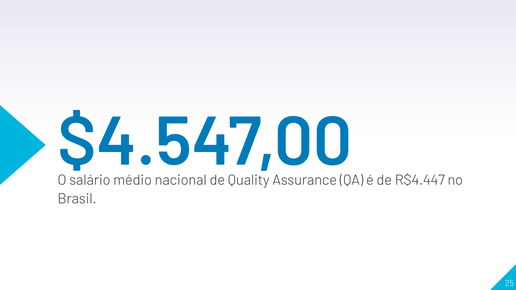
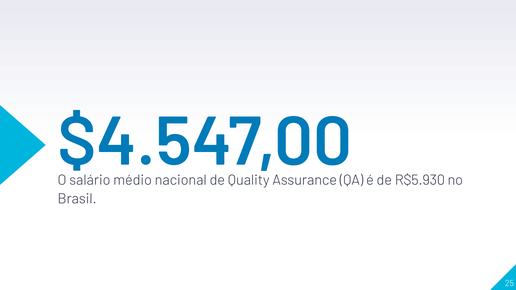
R$4.447: R$4.447 -> R$5.930 (420, 180)
